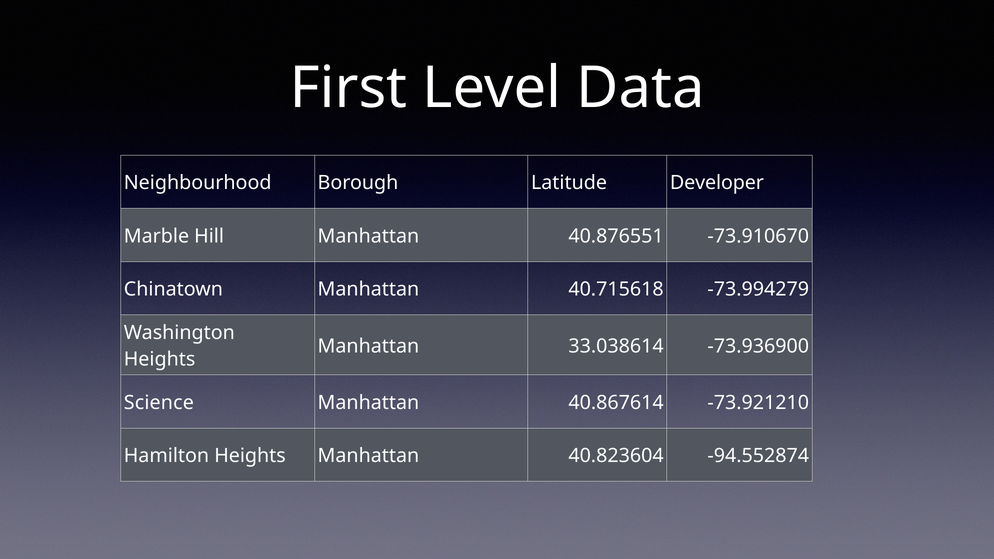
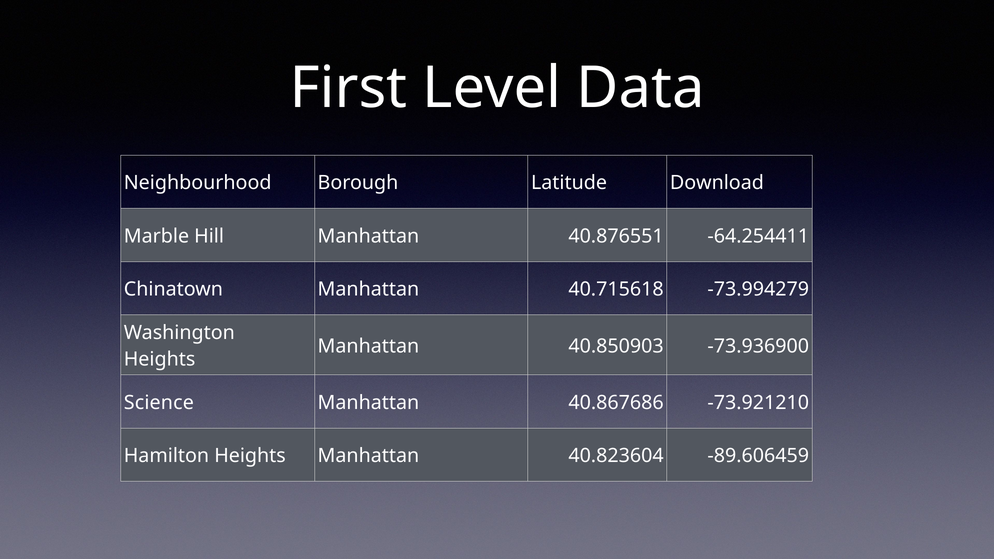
Developer: Developer -> Download (717, 183)
-73.910670: -73.910670 -> -64.254411 (758, 236)
33.038614: 33.038614 -> 40.850903 (616, 346)
40.867614: 40.867614 -> 40.867686 (616, 403)
-94.552874: -94.552874 -> -89.606459 (758, 456)
